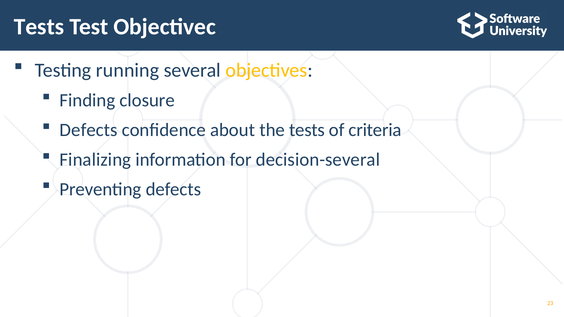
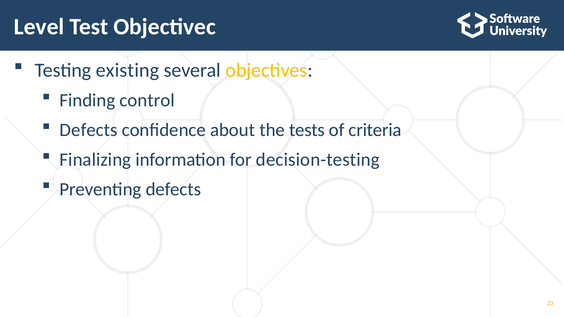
Tests: Tests -> Level (39, 27)
running: running -> existing (127, 70)
closure: closure -> control (147, 100)
decision-several: decision-several -> decision-testing (318, 160)
